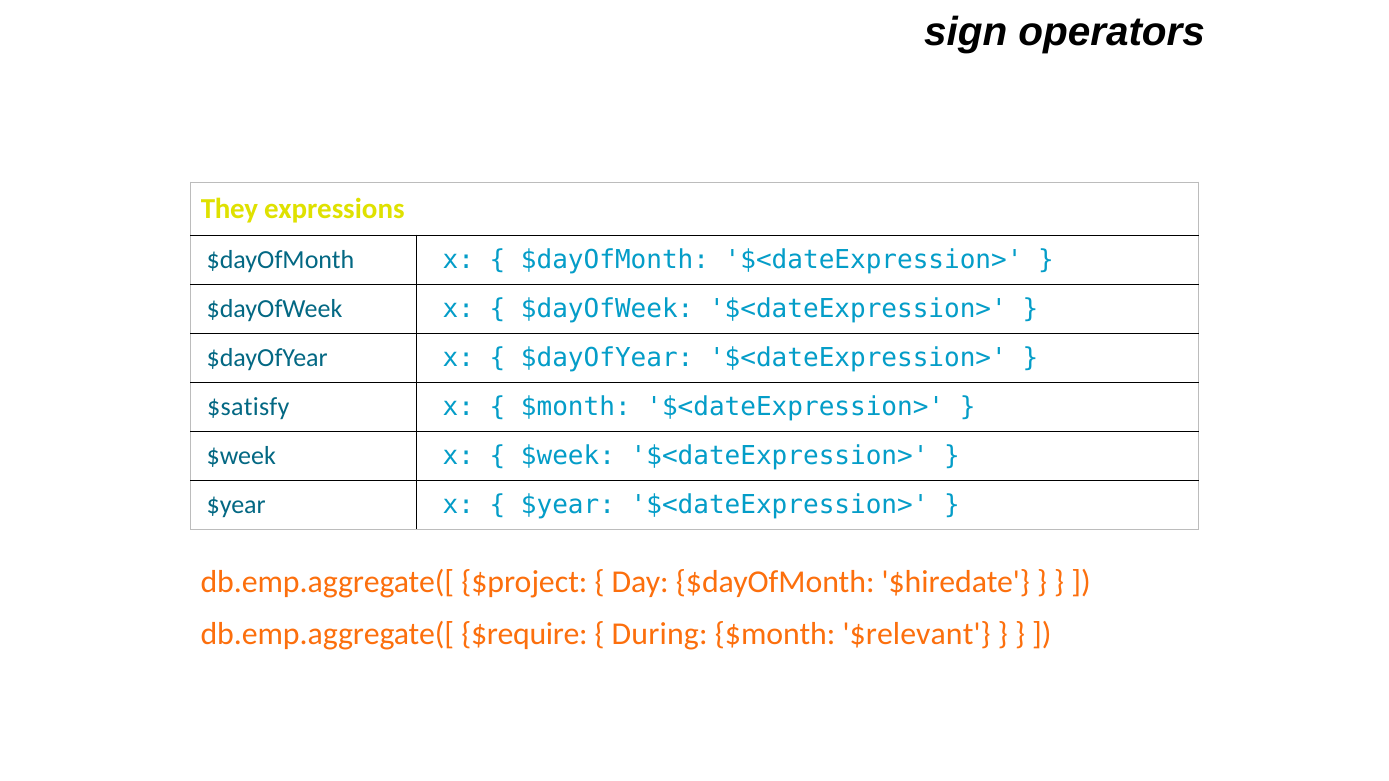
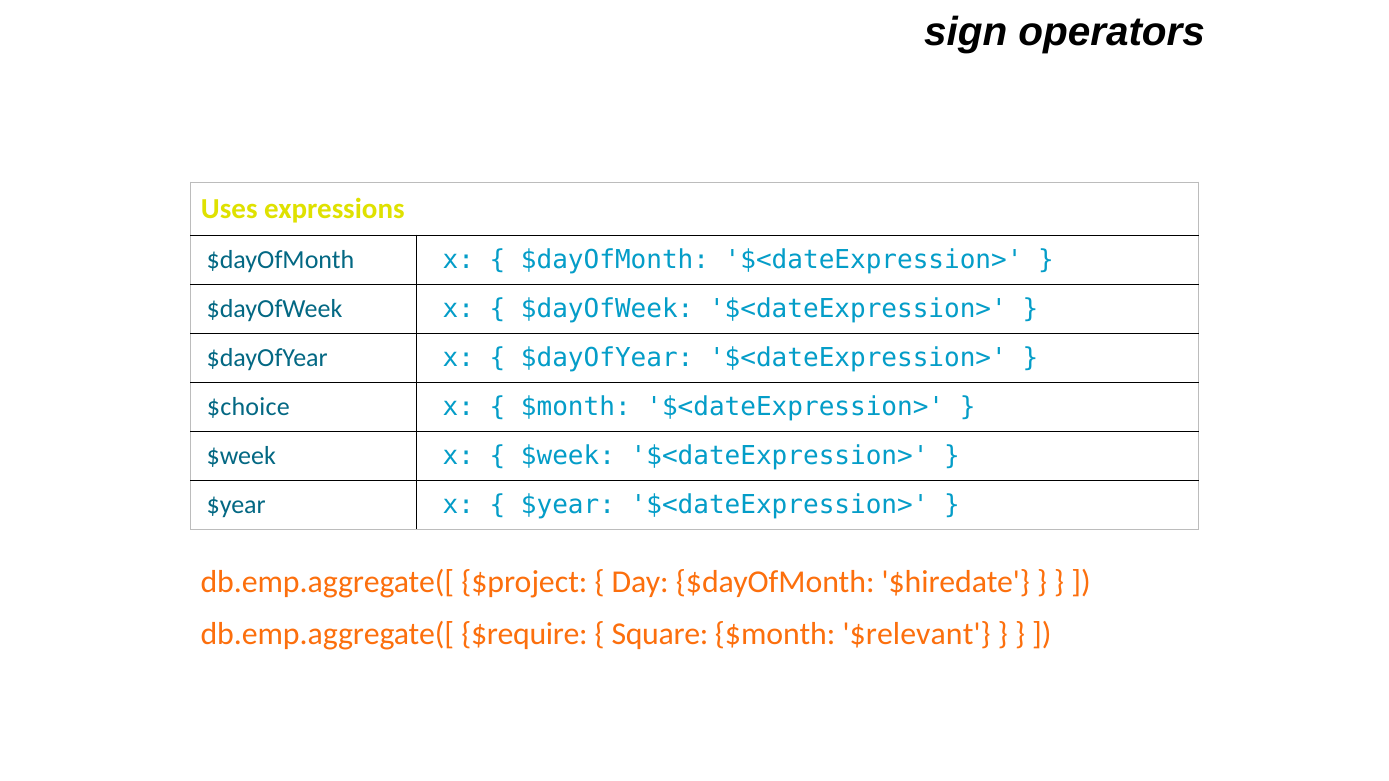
They: They -> Uses (229, 209)
$satisfy: $satisfy -> $choice (248, 407)
During: During -> Square (660, 634)
